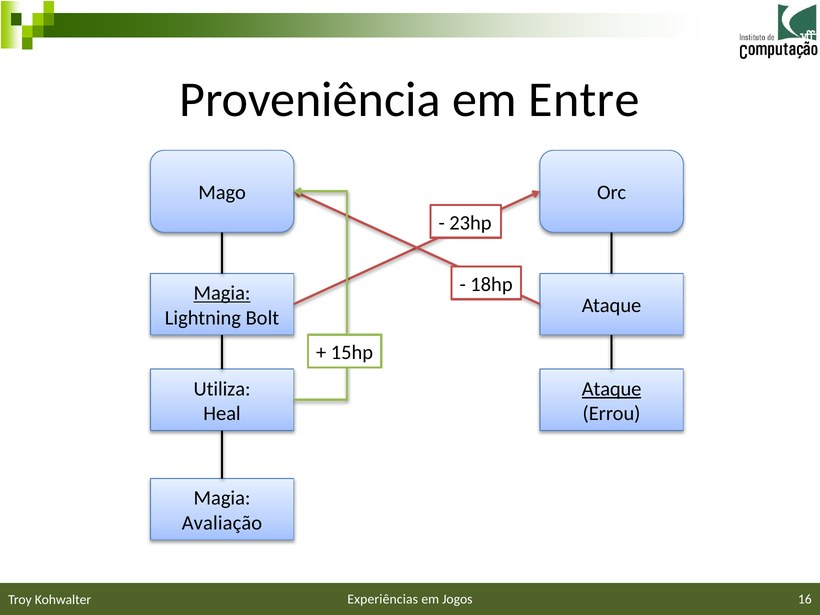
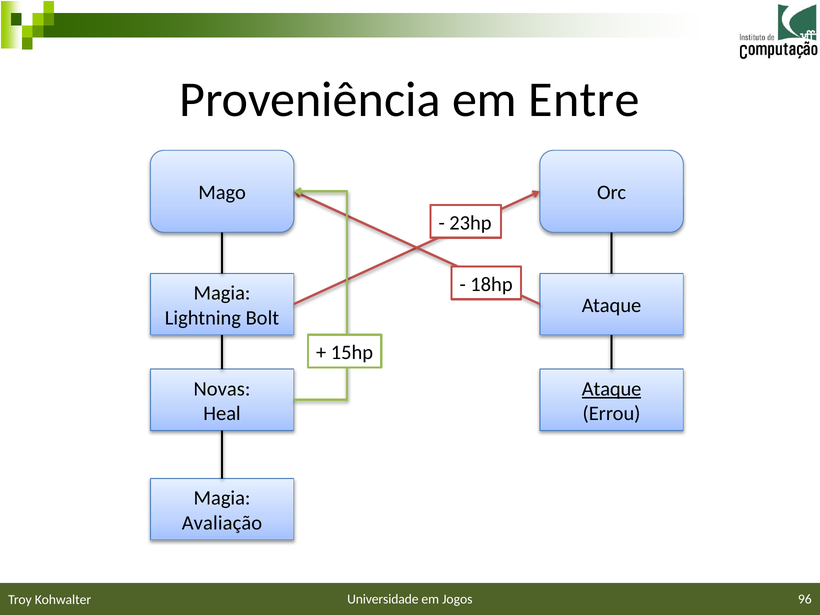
Magia underline: present -> none (222, 293)
Utiliza: Utiliza -> Novas (222, 389)
Experiências: Experiências -> Universidade (383, 599)
16: 16 -> 96 (805, 599)
